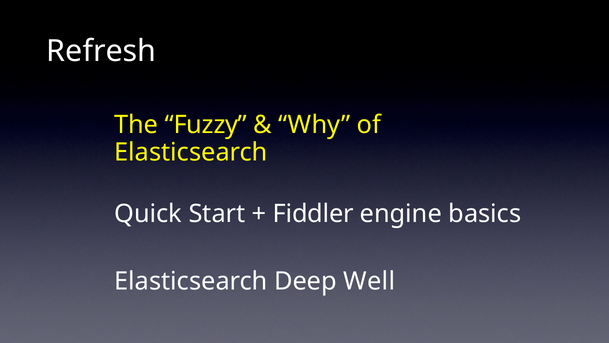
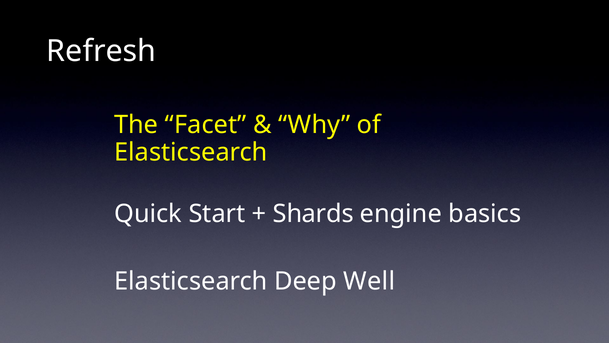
Fuzzy: Fuzzy -> Facet (206, 125)
Fiddler: Fiddler -> Shards (313, 213)
